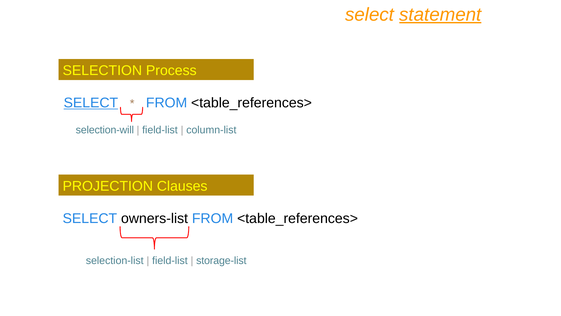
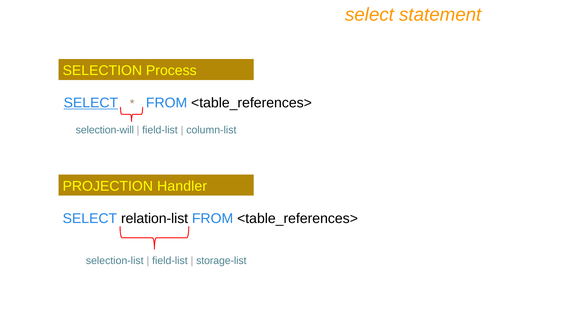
statement underline: present -> none (440, 15)
Clauses: Clauses -> Handler (182, 186)
owners-list: owners-list -> relation-list (155, 218)
